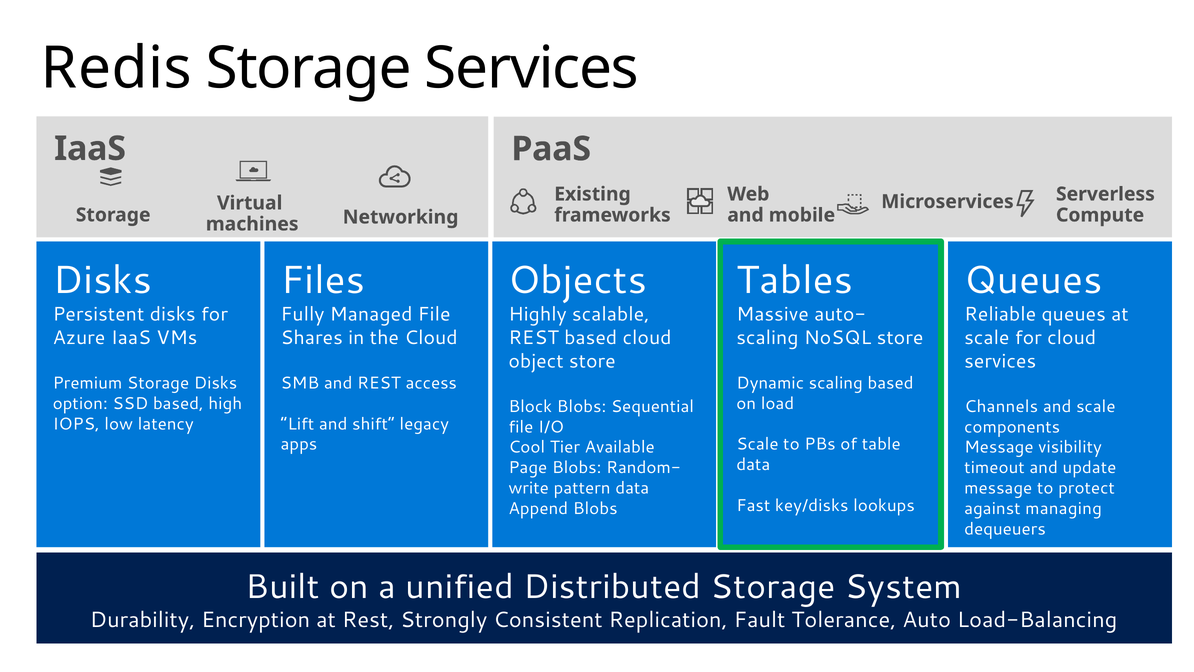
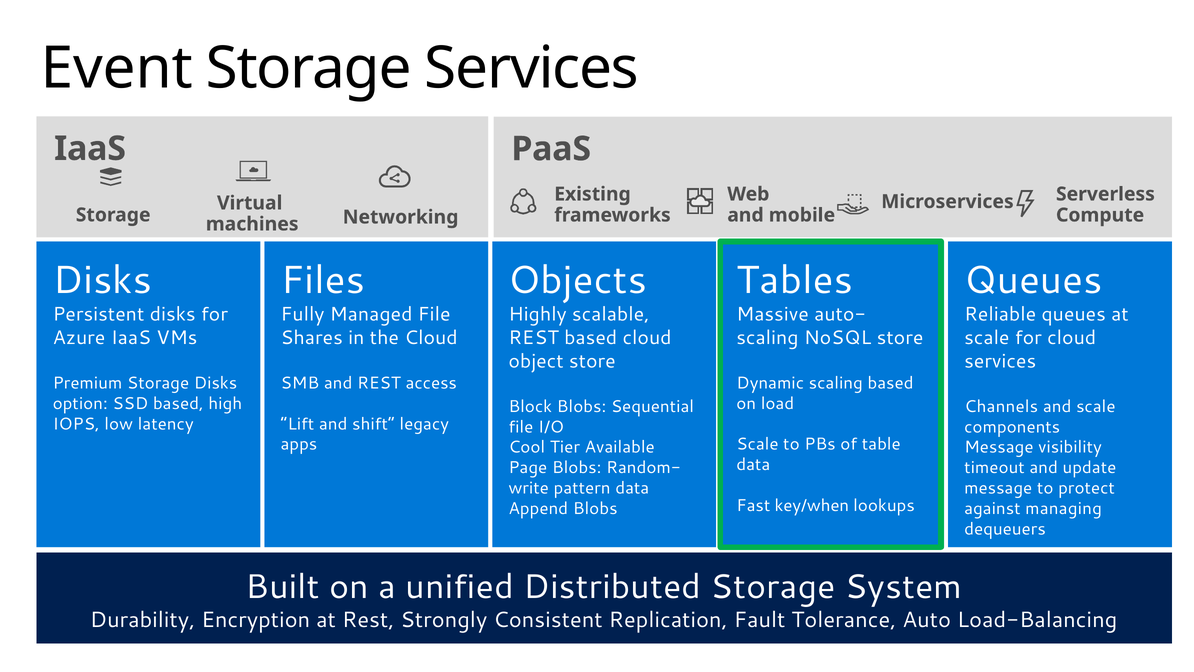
Redis: Redis -> Event (117, 69)
key/disks: key/disks -> key/when (812, 505)
